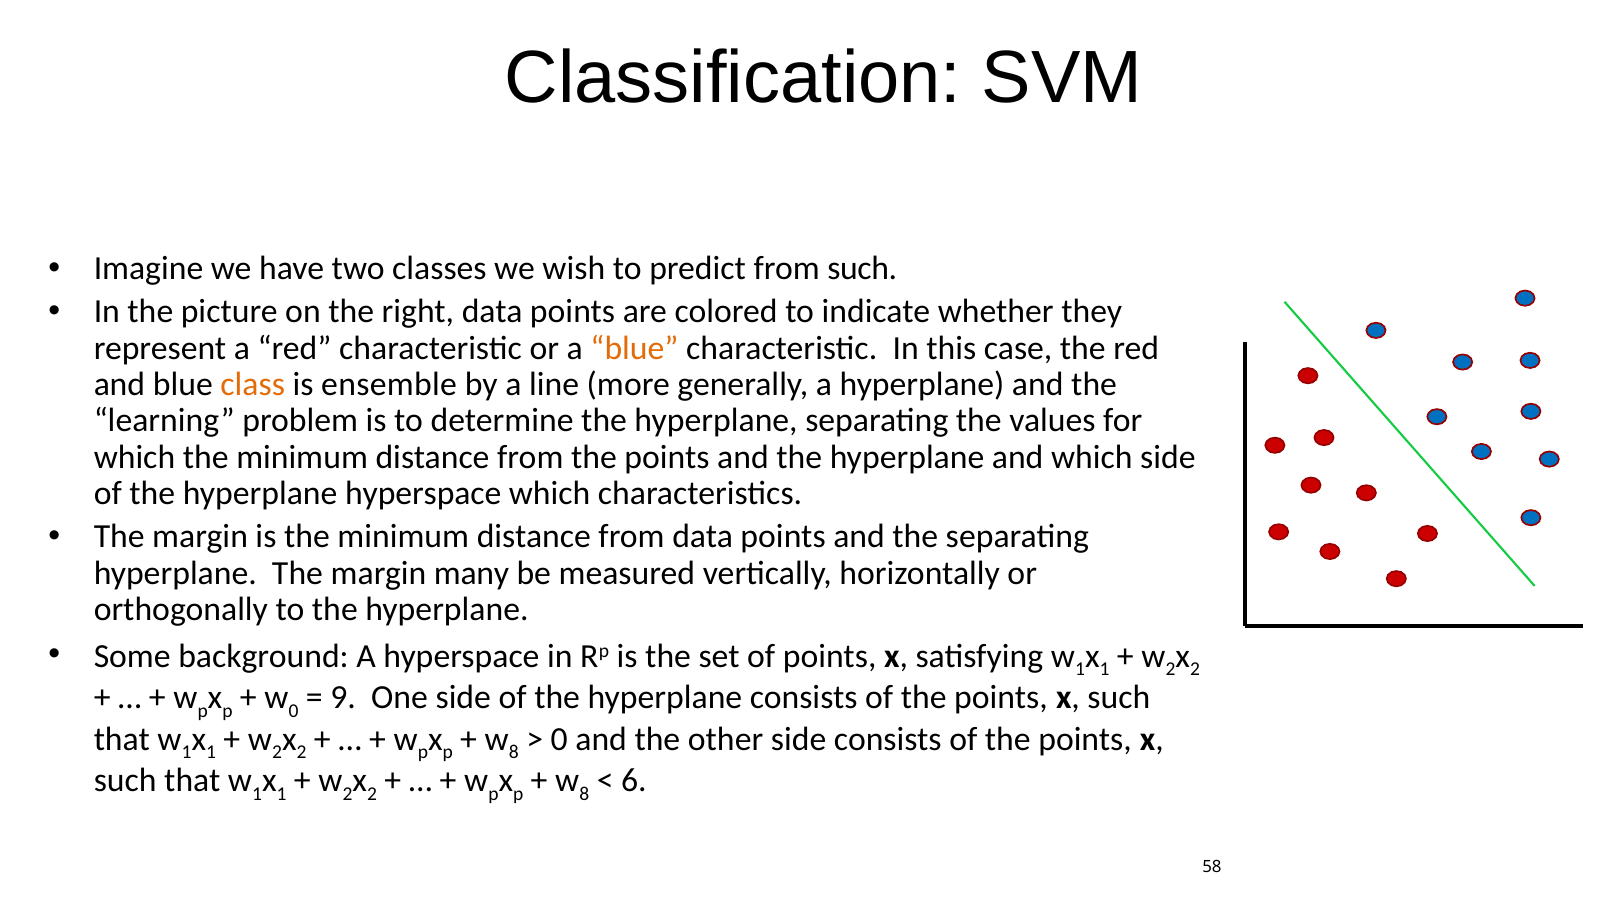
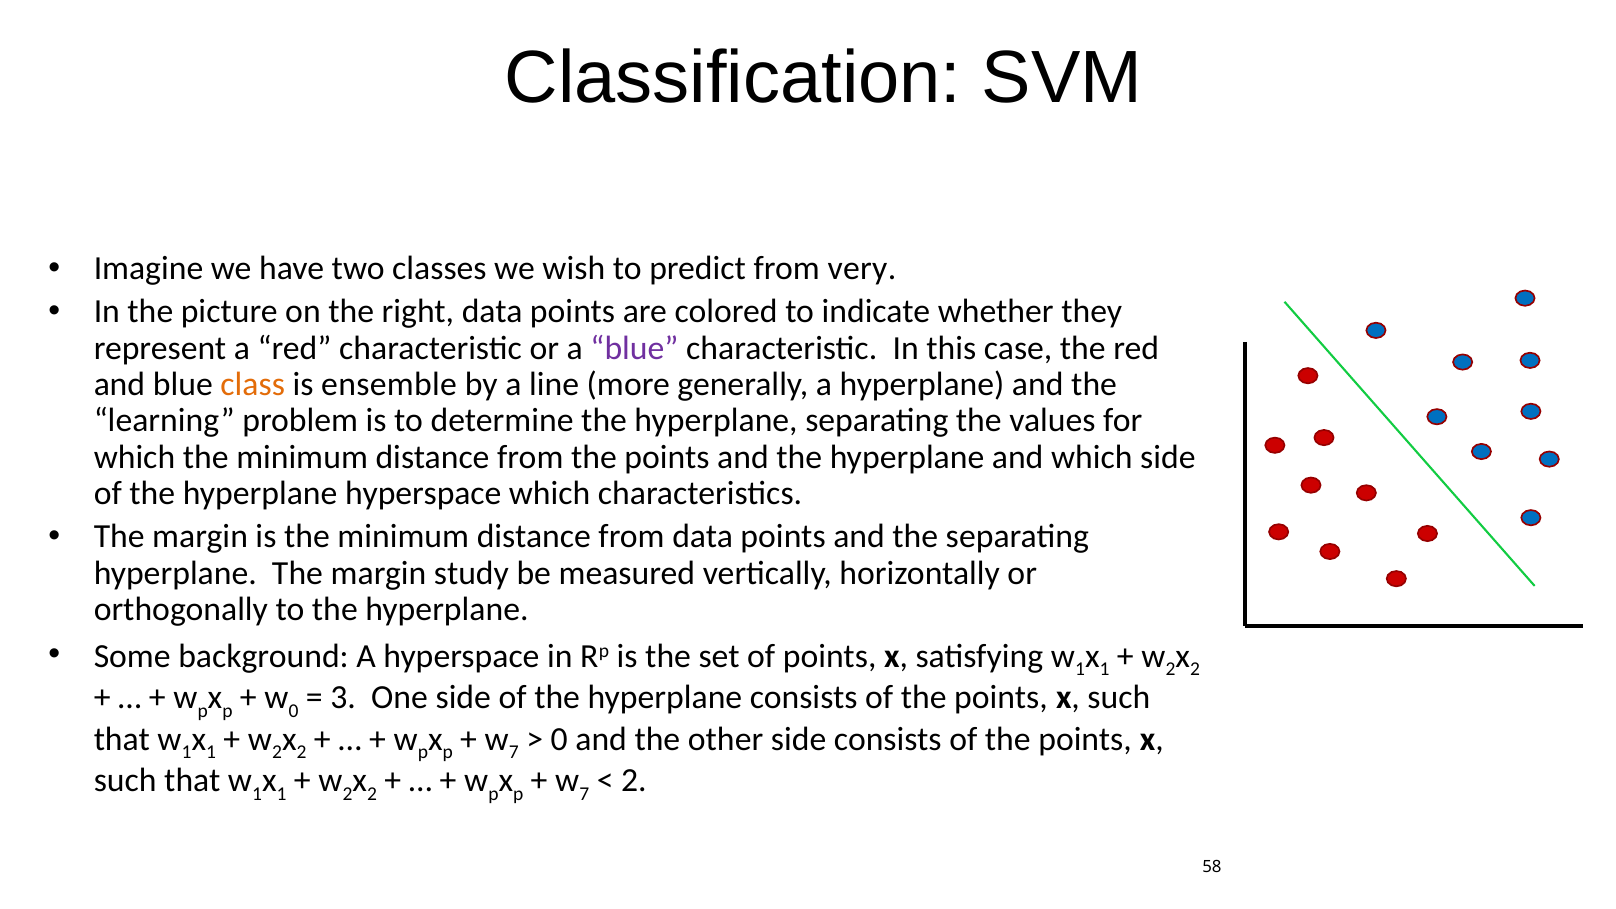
from such: such -> very (862, 269)
blue colour: orange -> purple (634, 348)
many: many -> study (471, 573)
9: 9 -> 3 (343, 698)
8: 8 -> 7 (514, 752)
8: 8 -> 7 (584, 794)
6: 6 -> 2 (634, 781)
